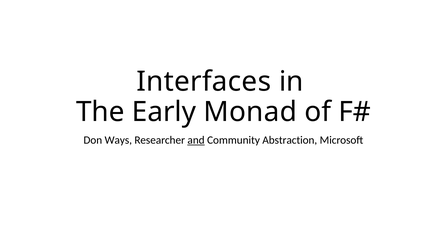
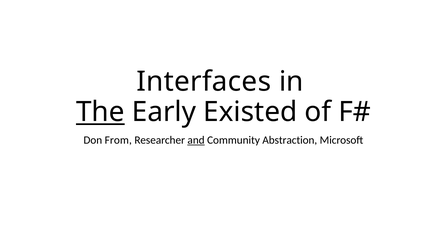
The underline: none -> present (100, 112)
Monad: Monad -> Existed (250, 112)
Ways: Ways -> From (118, 140)
